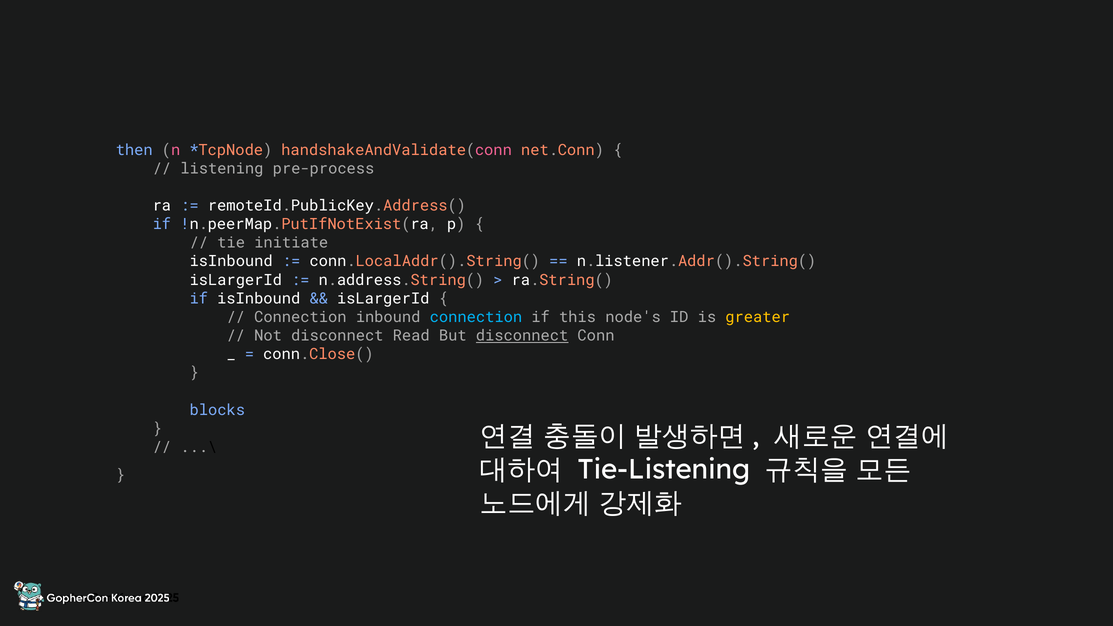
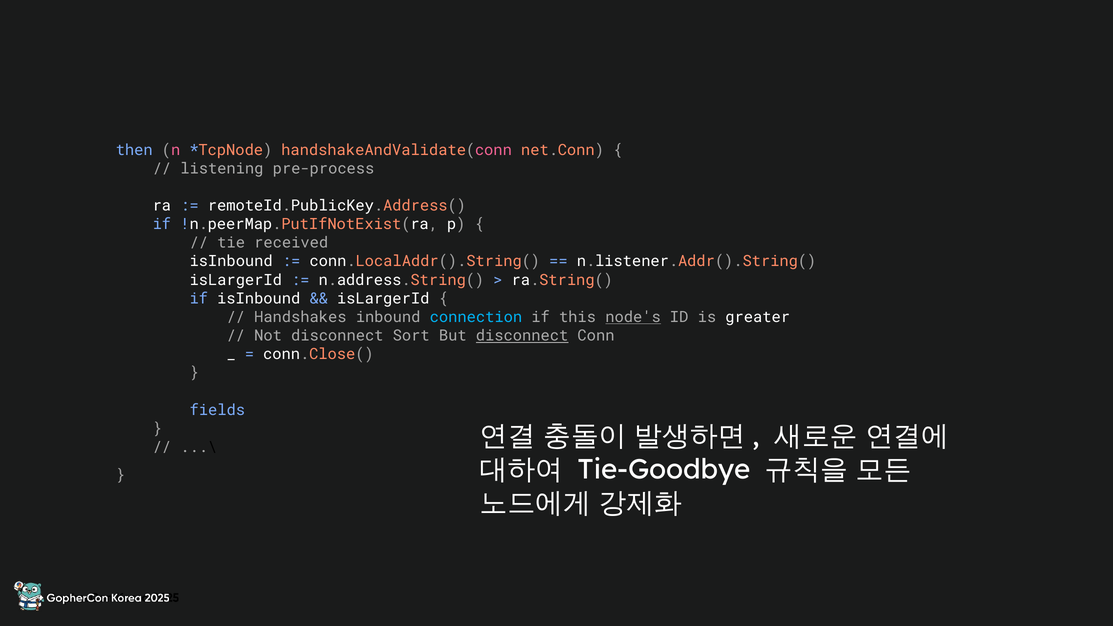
initiate: initiate -> received (291, 243)
Connection: Connection -> Handshakes (300, 317)
node's underline: none -> present (633, 317)
greater colour: yellow -> white (758, 317)
Read: Read -> Sort (411, 336)
blocks: blocks -> fields (217, 410)
Tie-Listening: Tie-Listening -> Tie-Goodbye (664, 470)
